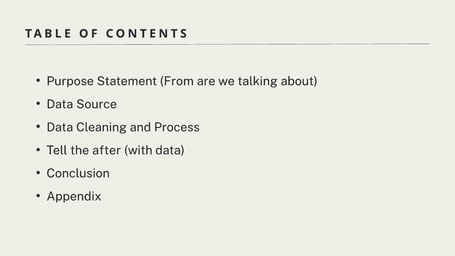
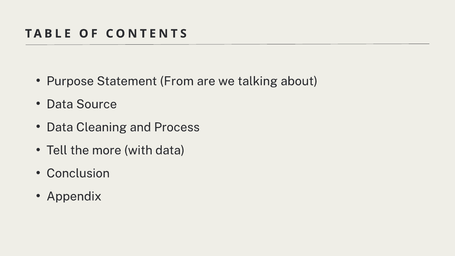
after: after -> more (107, 150)
